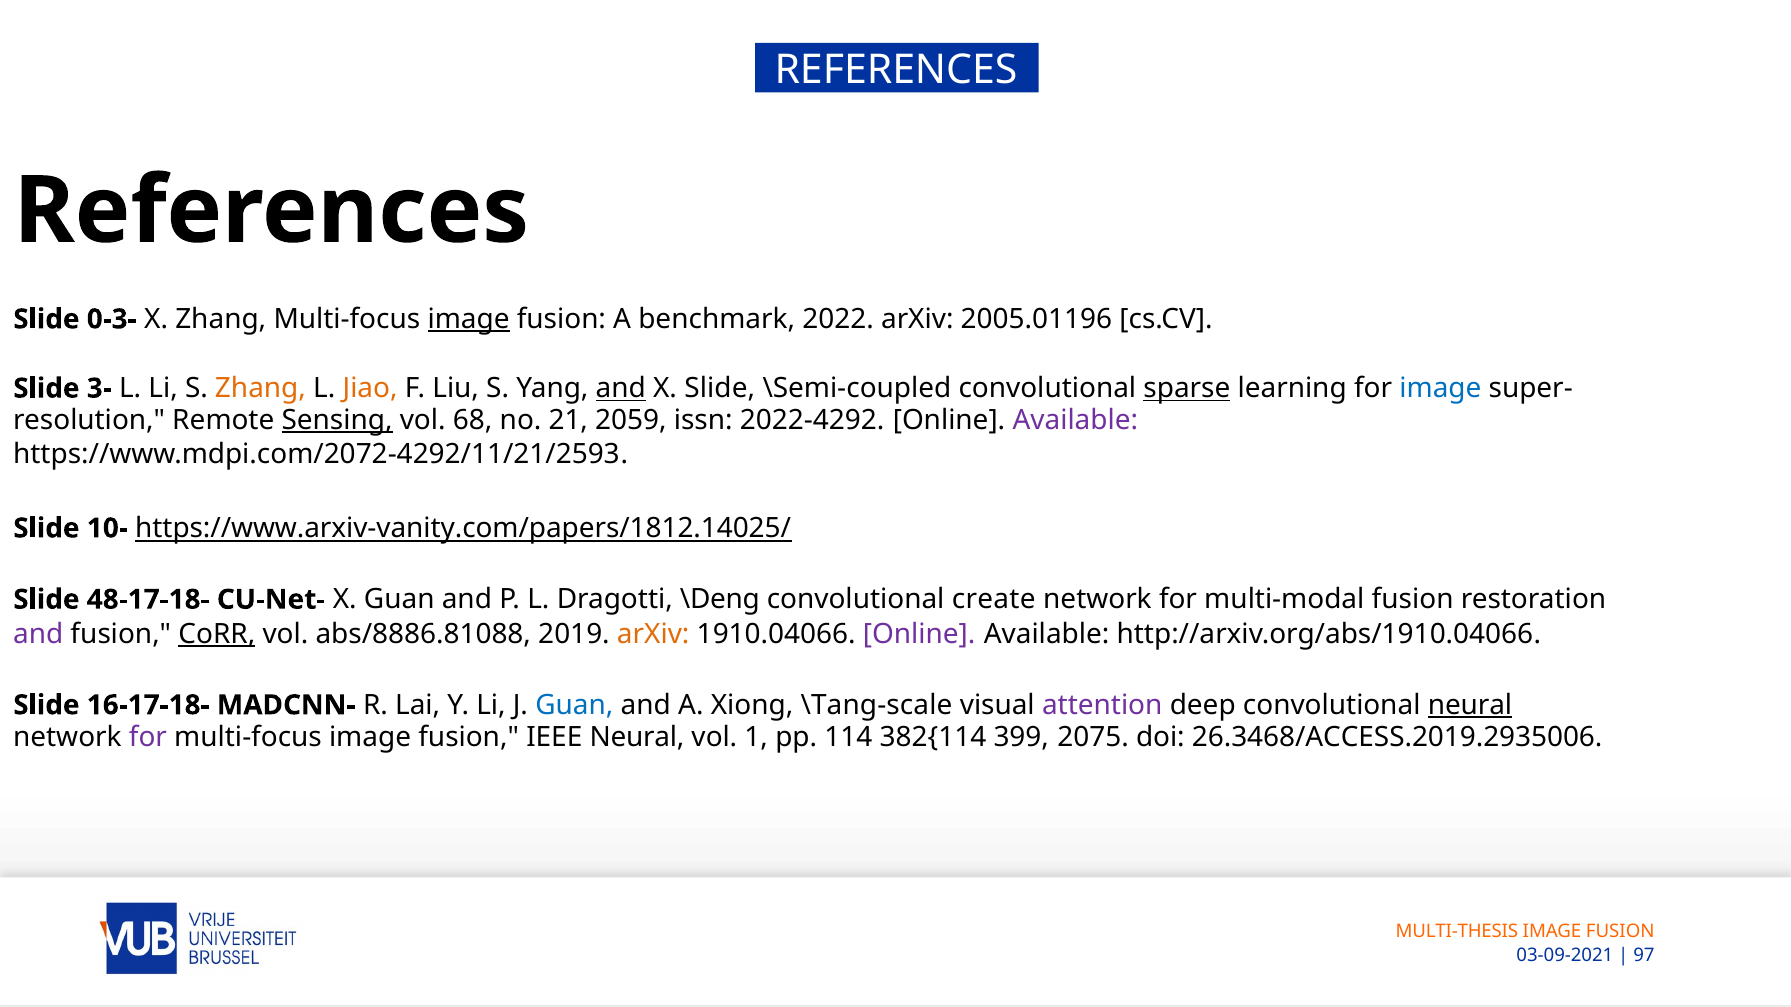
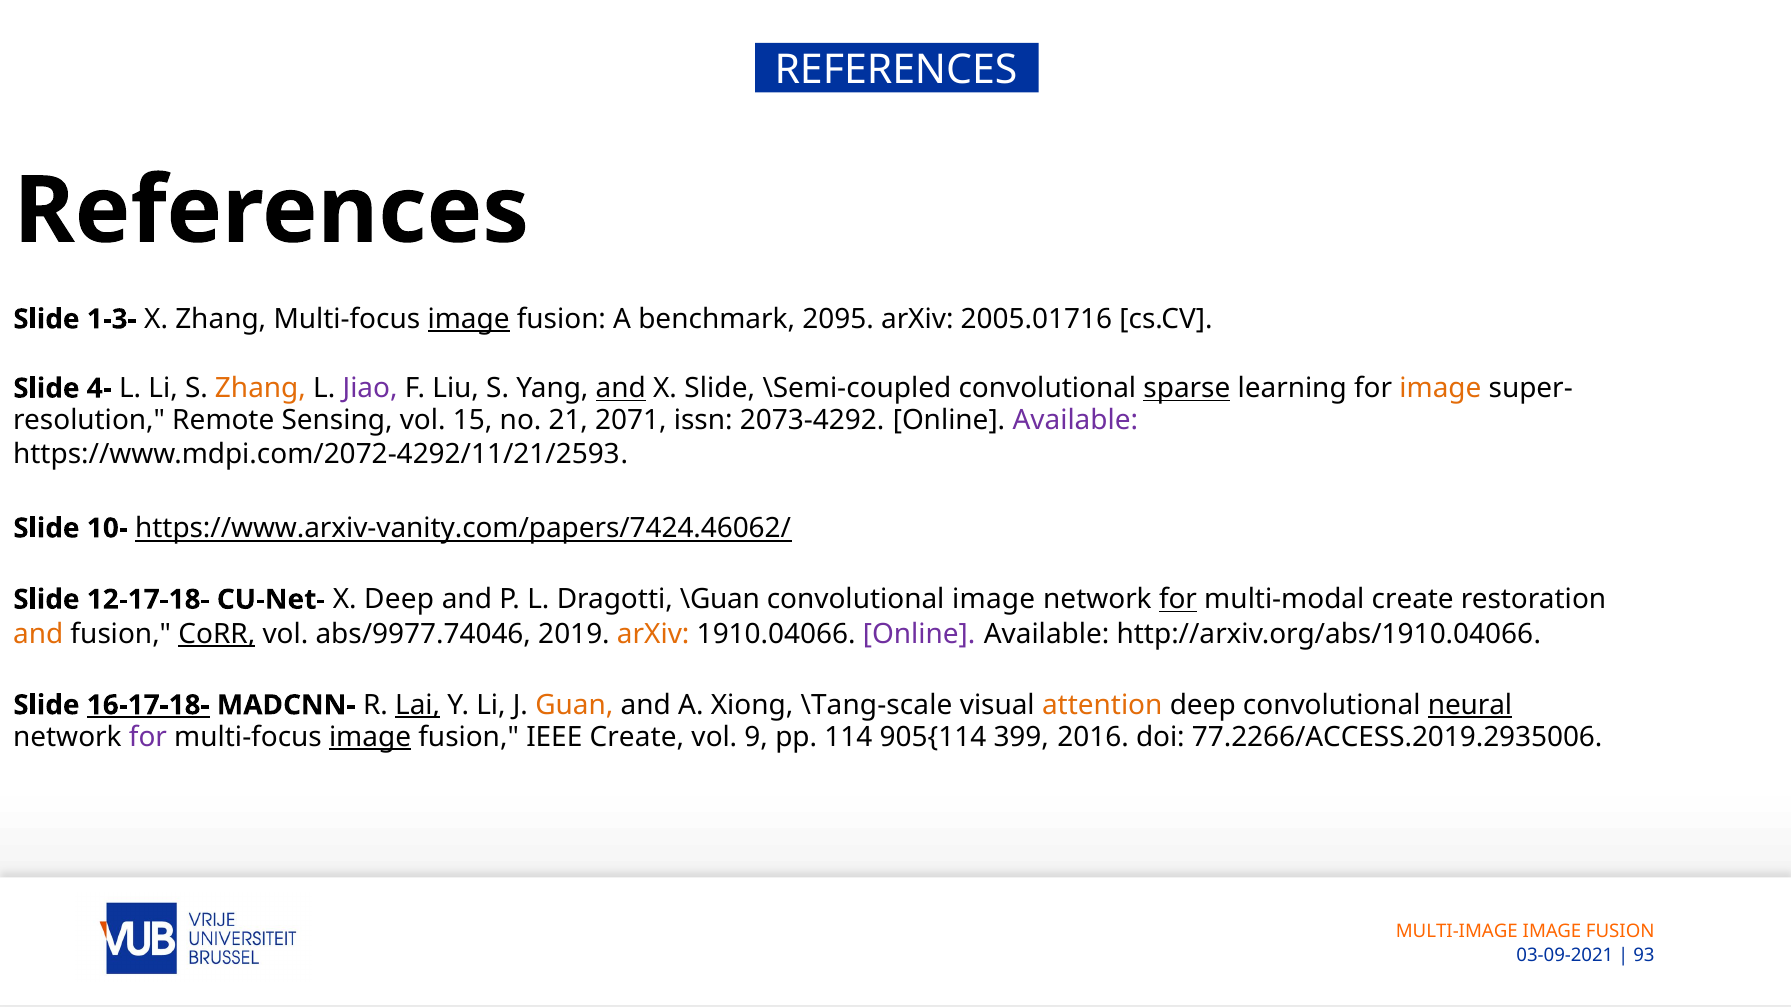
0-3-: 0-3- -> 1-3- (112, 319)
2022: 2022 -> 2095 (838, 319)
2005.01196: 2005.01196 -> 2005.01716 (1036, 319)
3-: 3- -> 4- (99, 389)
Jiao colour: orange -> purple (370, 389)
image colour: blue -> orange (1440, 389)
Sensing underline: present -> none (337, 420)
68: 68 -> 15 (473, 420)
2059: 2059 -> 2071 (631, 420)
2022-4292: 2022-4292 -> 2073-4292 (812, 420)
https://www.arxiv-vanity.com/papers/1812.14025/: https://www.arxiv-vanity.com/papers/1812.14025/ -> https://www.arxiv-vanity.com/papers/7424.46062/ (463, 528)
48-17-18-: 48-17-18- -> 12-17-18- (148, 600)
X Guan: Guan -> Deep (399, 600)
\Deng: \Deng -> \Guan (720, 600)
convolutional create: create -> image (994, 600)
for underline: none -> present (1178, 600)
multi-modal fusion: fusion -> create (1413, 600)
and colour: purple -> orange (38, 634)
abs/8886.81088: abs/8886.81088 -> abs/9977.74046 (423, 634)
16-17-18- underline: none -> present (148, 705)
Lai underline: none -> present (418, 705)
Guan colour: blue -> orange (574, 705)
attention colour: purple -> orange (1102, 705)
image underline: none -> present (370, 737)
IEEE Neural: Neural -> Create (637, 737)
1: 1 -> 9 (756, 737)
382{114: 382{114 -> 905{114 (933, 737)
2075: 2075 -> 2016 (1093, 737)
26.3468/ACCESS.2019.2935006: 26.3468/ACCESS.2019.2935006 -> 77.2266/ACCESS.2019.2935006 (1397, 737)
MULTI-THESIS: MULTI-THESIS -> MULTI-IMAGE (1457, 932)
97: 97 -> 93 (1644, 955)
